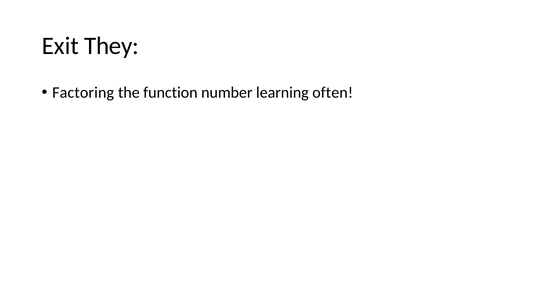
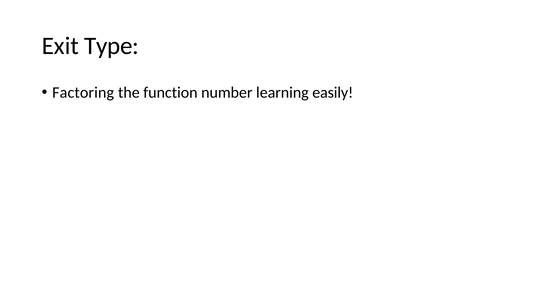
They: They -> Type (112, 46)
often: often -> easily (333, 92)
